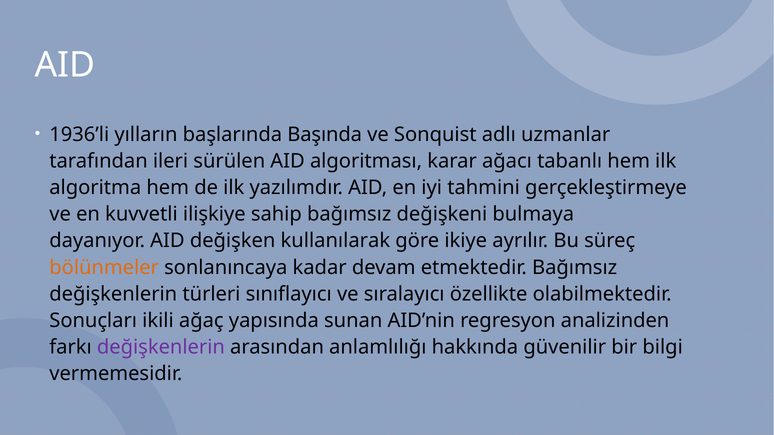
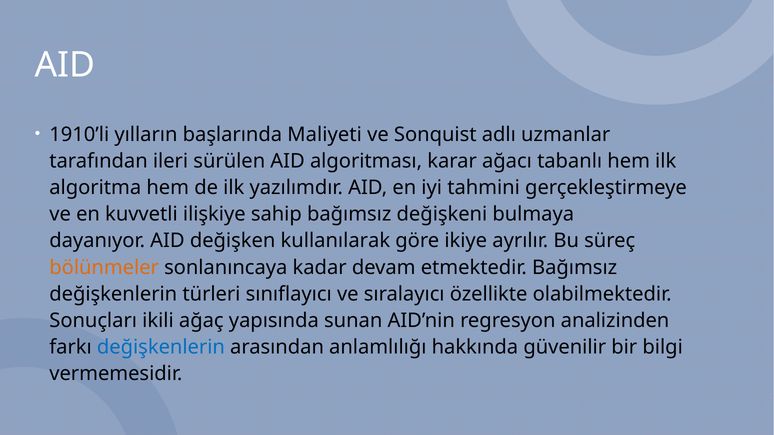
1936’li: 1936’li -> 1910’li (79, 135)
Başında: Başında -> Maliyeti (325, 135)
değişkenlerin colour: purple -> blue (161, 347)
